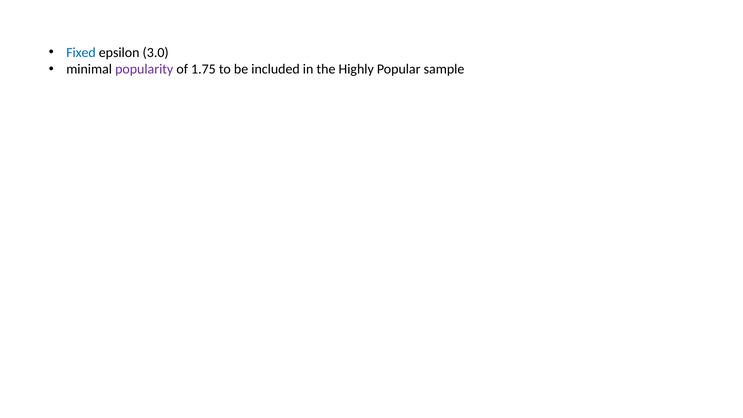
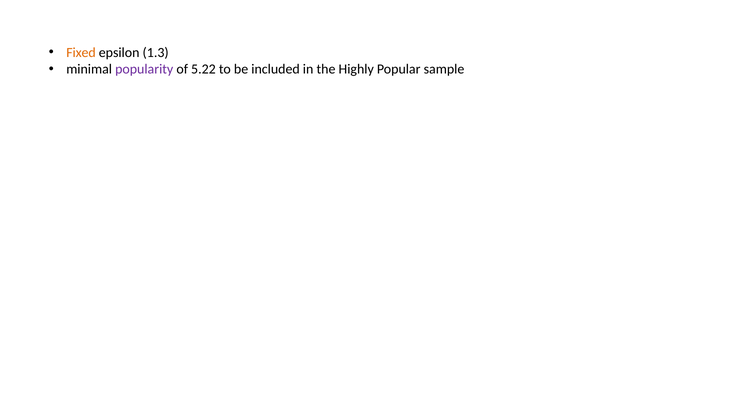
Fixed colour: blue -> orange (81, 53)
3.0: 3.0 -> 1.3 (156, 53)
1.75: 1.75 -> 5.22 (203, 69)
